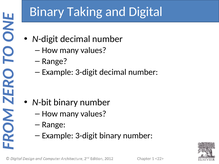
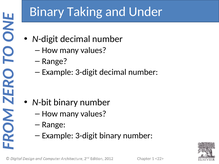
Digital: Digital -> Under (146, 12)
